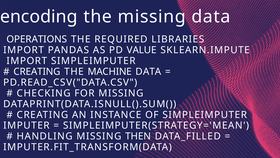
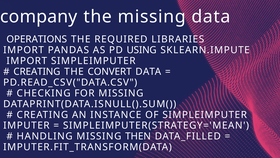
encoding: encoding -> company (39, 17)
VALUE: VALUE -> USING (142, 50)
MACHINE: MACHINE -> CONVERT (110, 71)
